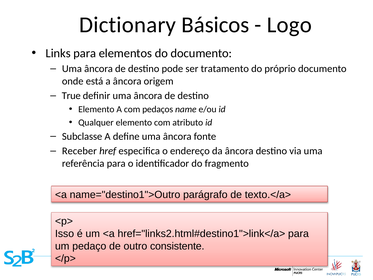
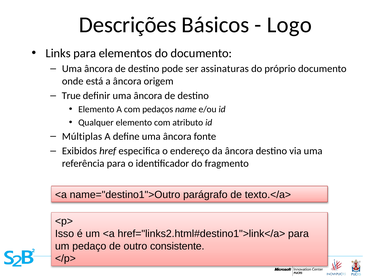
Dictionary: Dictionary -> Descrições (128, 25)
tratamento: tratamento -> assinaturas (225, 69)
Subclasse: Subclasse -> Múltiplas (82, 136)
Receber: Receber -> Exibidos (79, 151)
